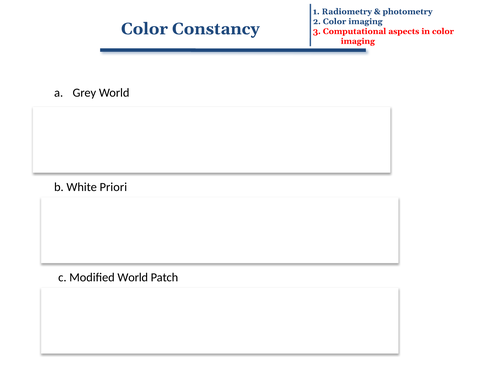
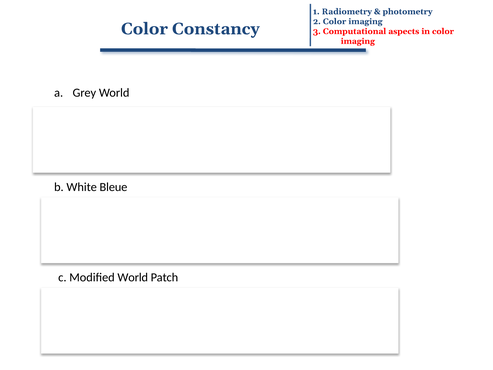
Priori: Priori -> Bleue (113, 187)
